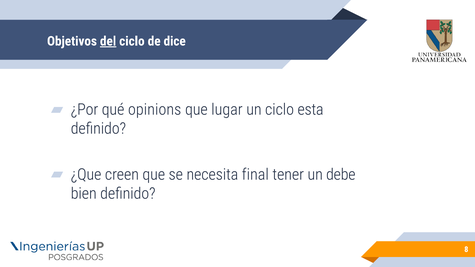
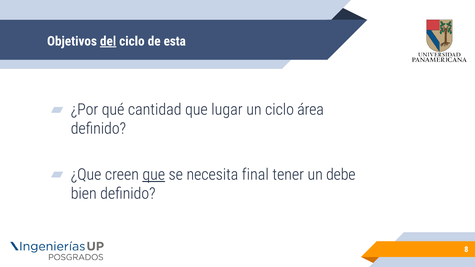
dice: dice -> esta (175, 41)
opinions: opinions -> cantidad (155, 110)
esta: esta -> área (311, 110)
que underline: none -> present (154, 175)
